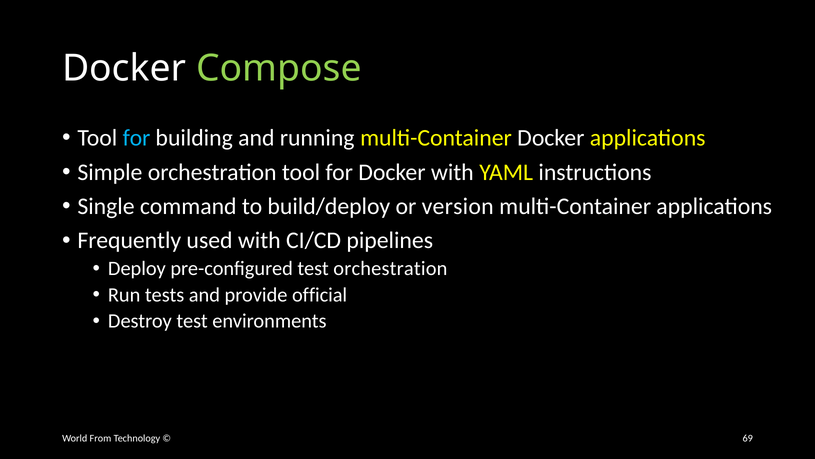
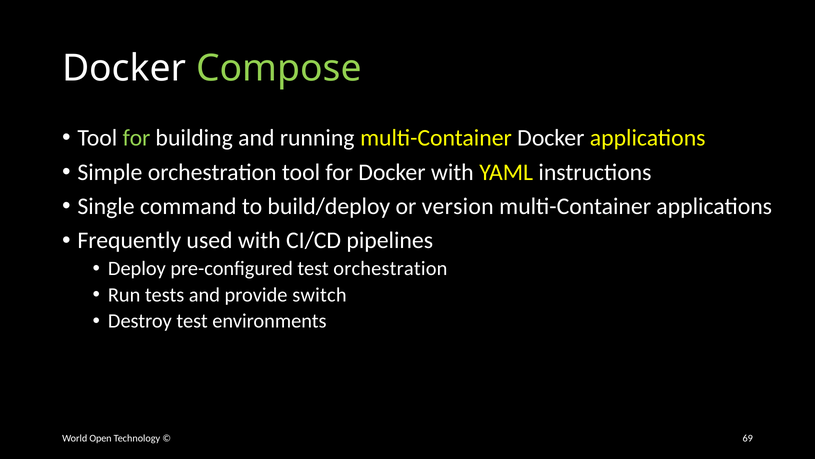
for colour: light blue -> light green (136, 138)
official: official -> switch (319, 295)
From: From -> Open (101, 438)
